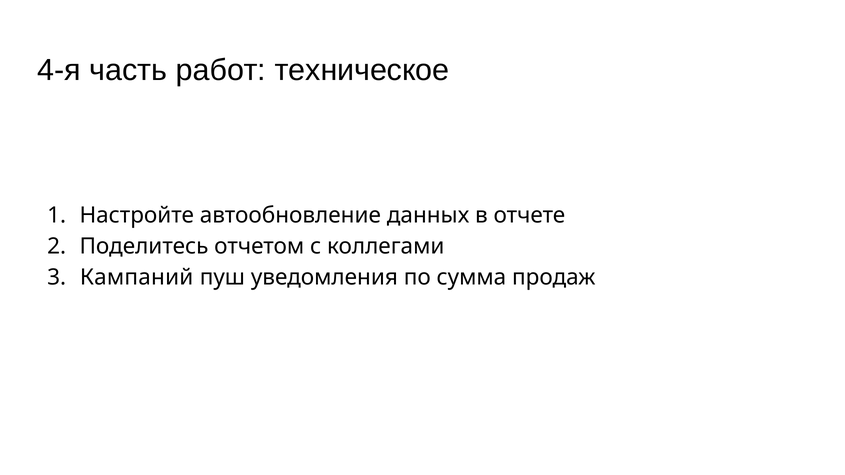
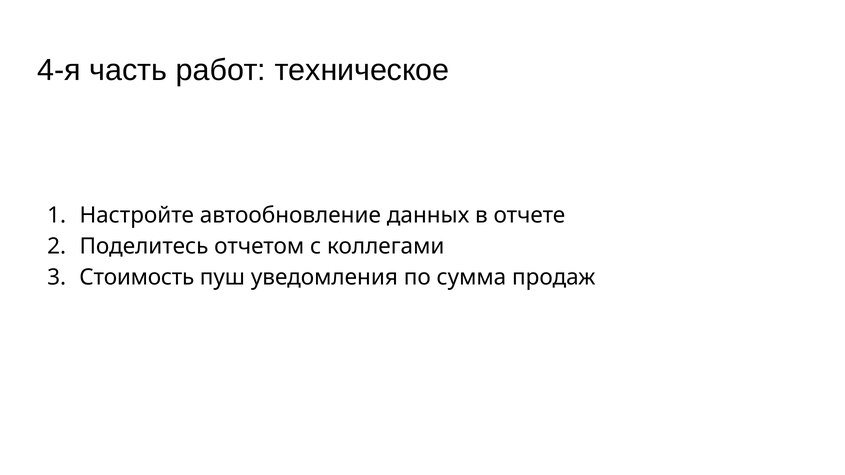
Кампаний: Кампаний -> Стоимость (137, 278)
